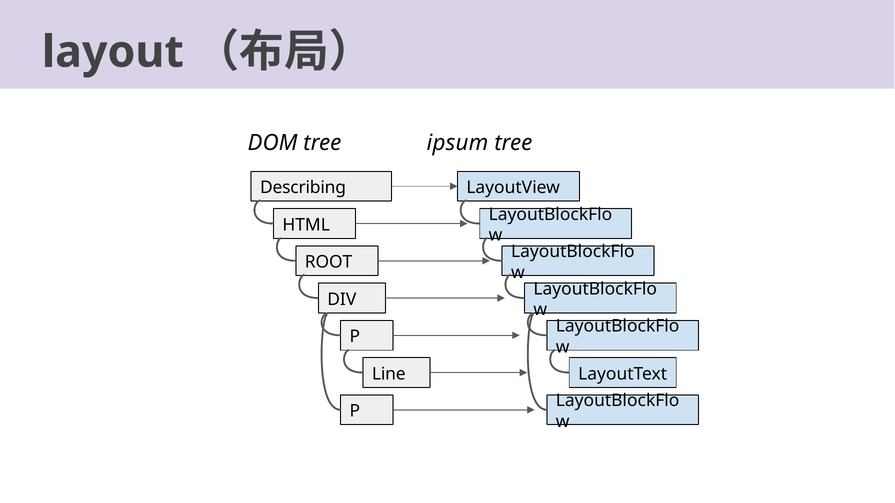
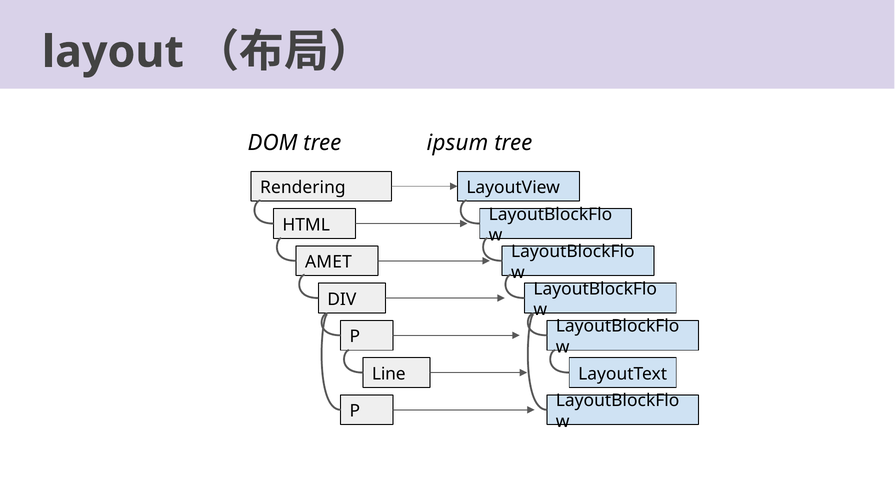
Describing: Describing -> Rendering (303, 188)
ROOT: ROOT -> AMET (328, 262)
